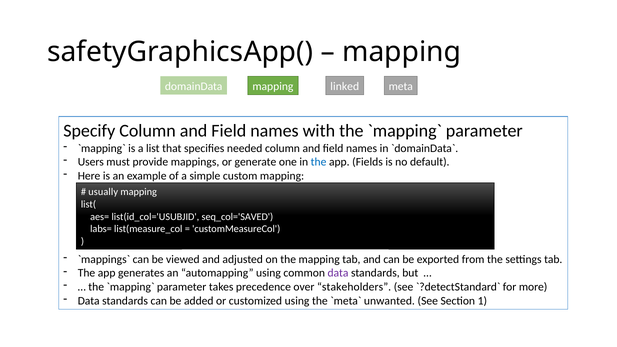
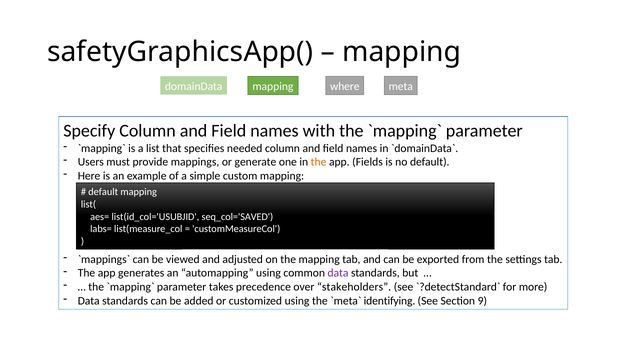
linked: linked -> where (345, 86)
the colour: blue -> orange (319, 162)
usually: usually -> default (103, 192)
unwanted: unwanted -> identifying (389, 301)
1: 1 -> 9 (482, 301)
